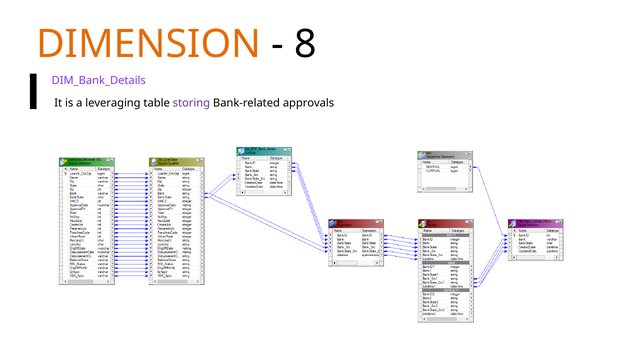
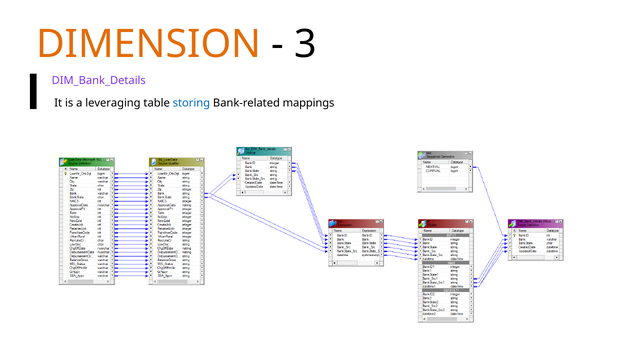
8: 8 -> 3 (306, 44)
storing colour: purple -> blue (191, 103)
approvals: approvals -> mappings (309, 103)
